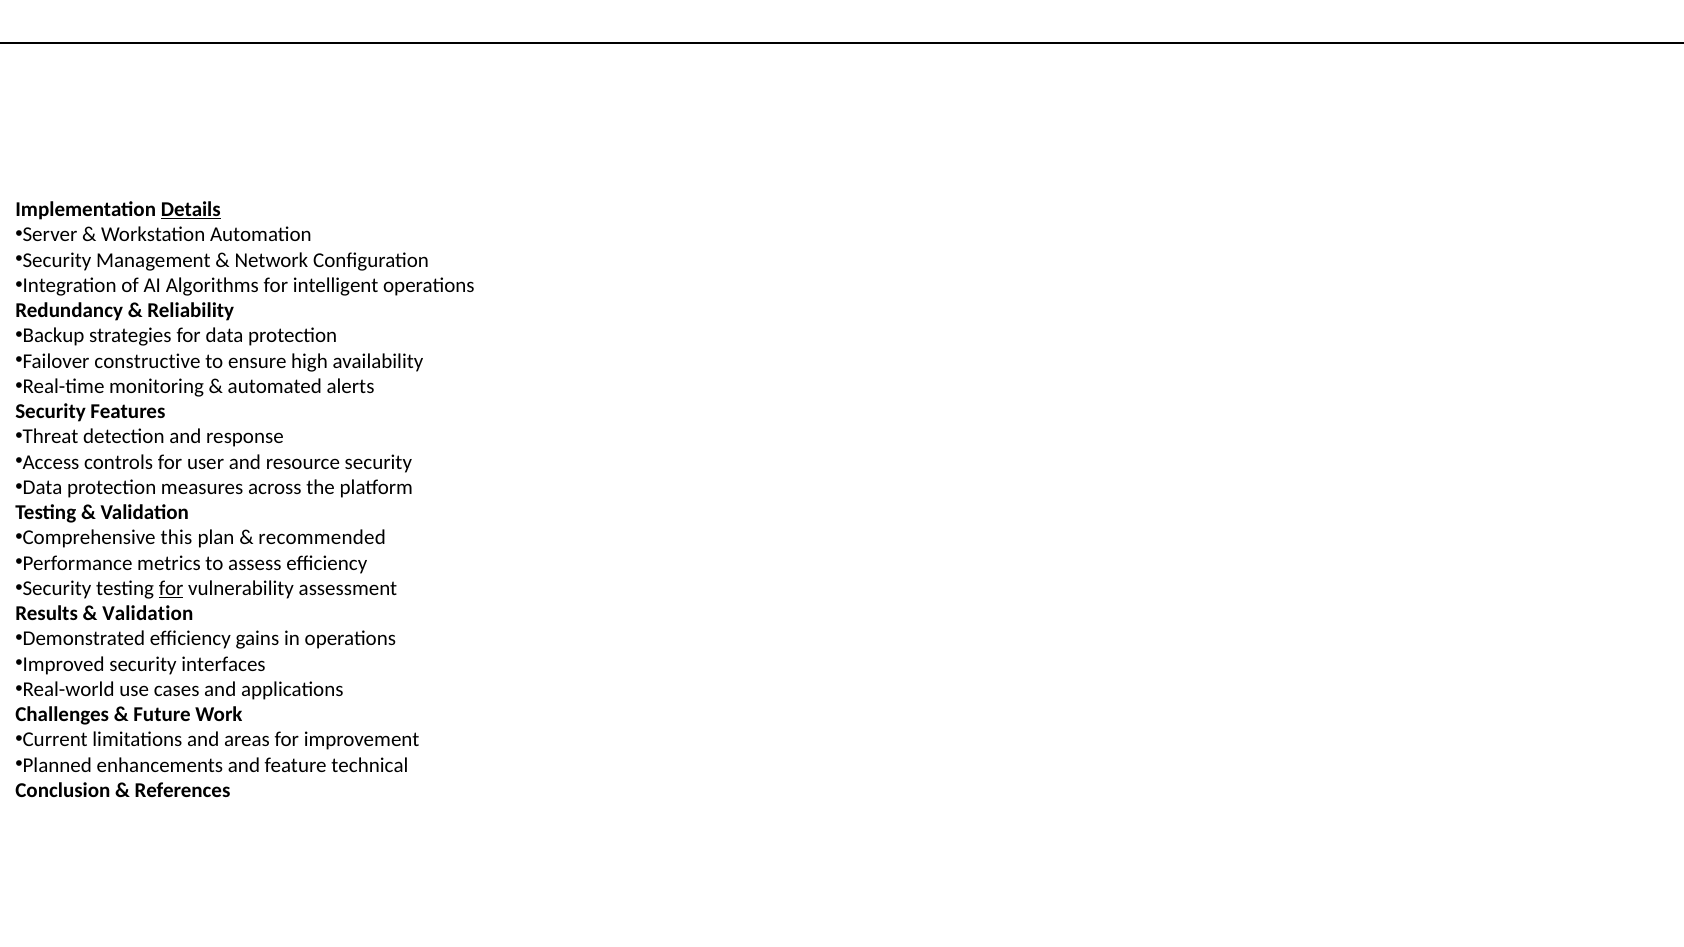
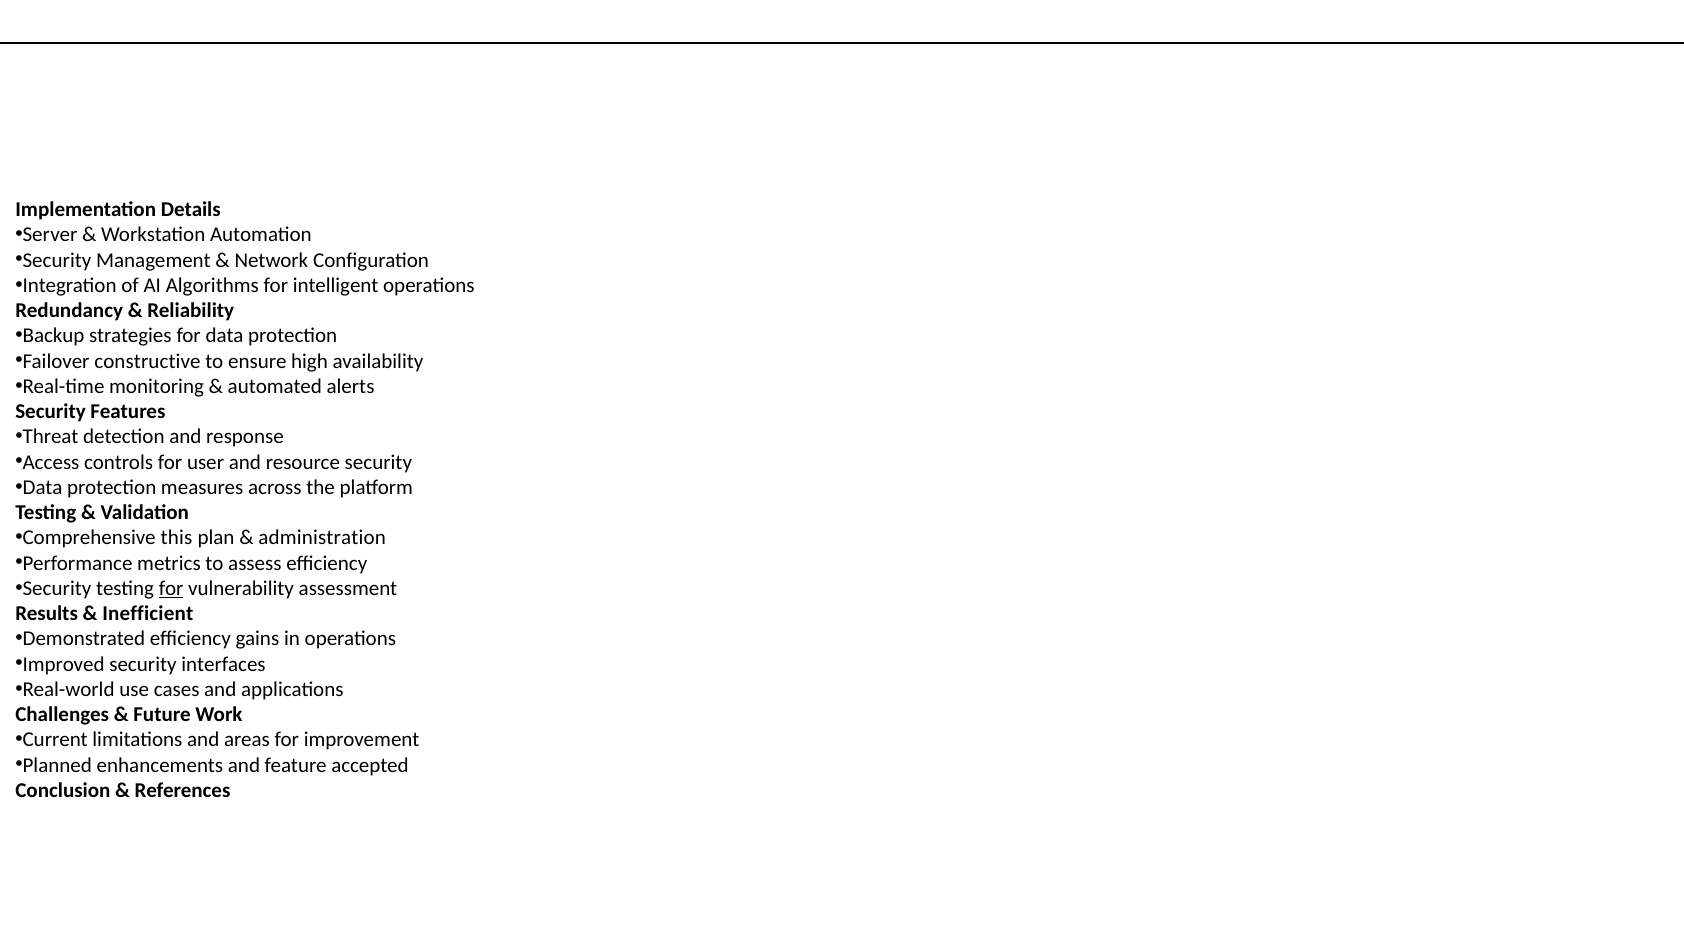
Details underline: present -> none (191, 210)
recommended: recommended -> administration (322, 538)
Validation: Validation -> Inefficient (148, 614)
technical: technical -> accepted (370, 765)
